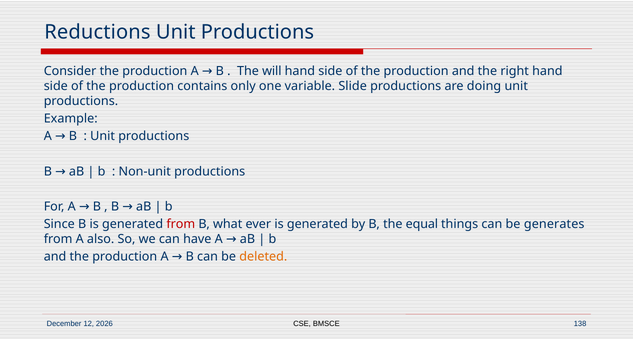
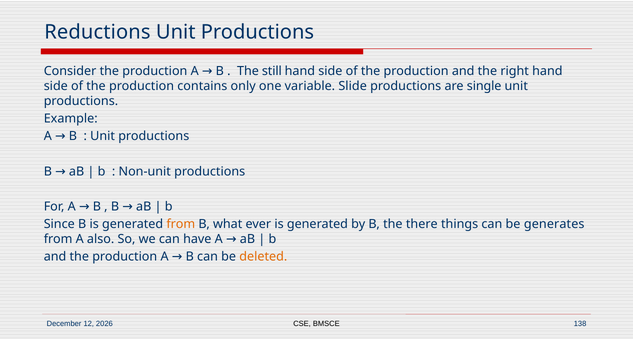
will: will -> still (272, 71)
doing: doing -> single (484, 86)
from colour: red -> orange (181, 224)
equal: equal -> there (422, 224)
